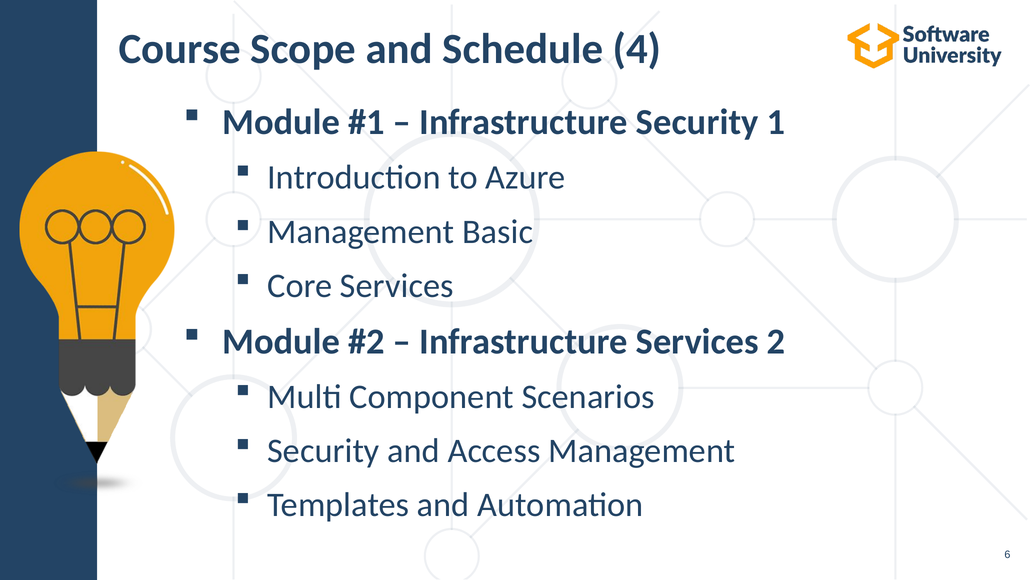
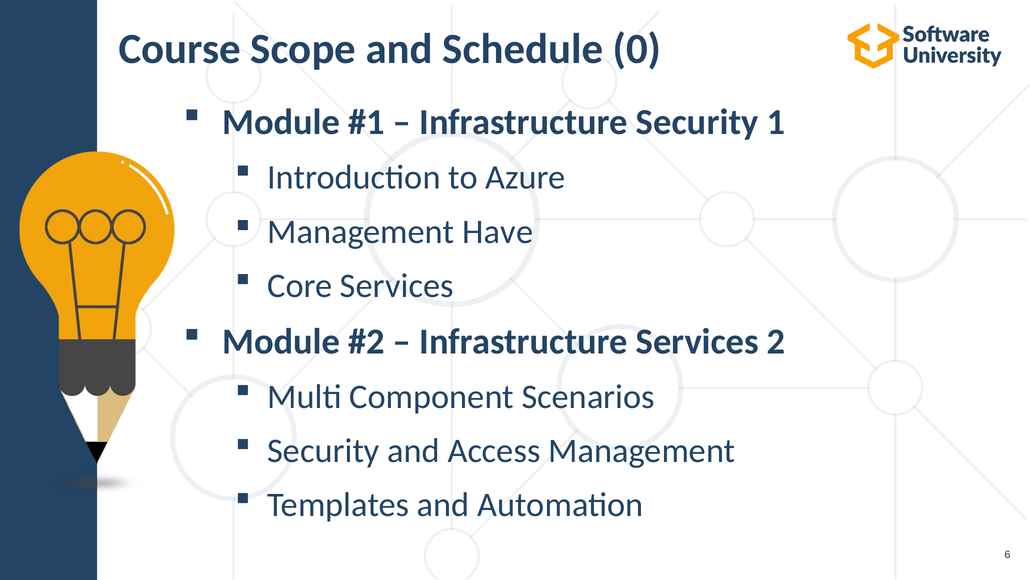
4: 4 -> 0 (637, 49)
Basic: Basic -> Have (498, 232)
